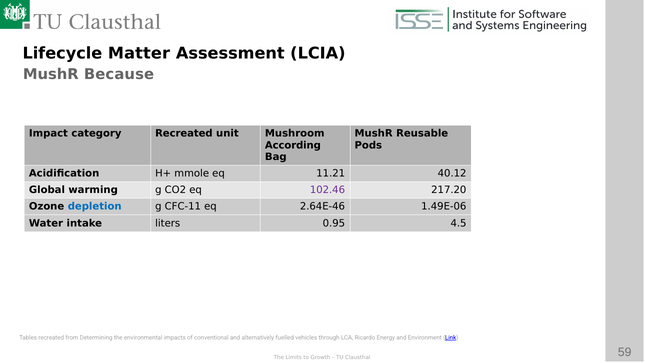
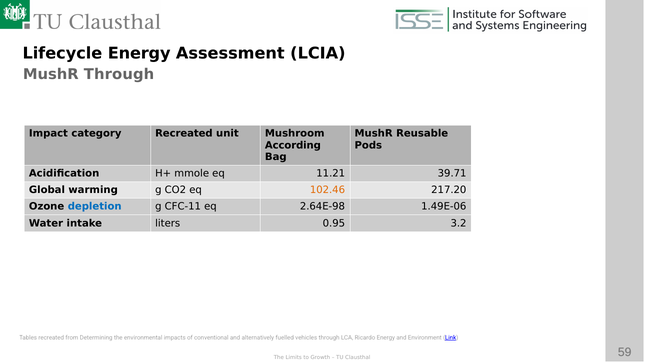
Lifecycle Matter: Matter -> Energy (139, 54)
MushR Because: Because -> Through (119, 74)
40.12: 40.12 -> 39.71 (452, 173)
102.46 colour: purple -> orange (327, 190)
2.64E-46: 2.64E-46 -> 2.64E-98 (322, 207)
4.5: 4.5 -> 3.2 (459, 223)
